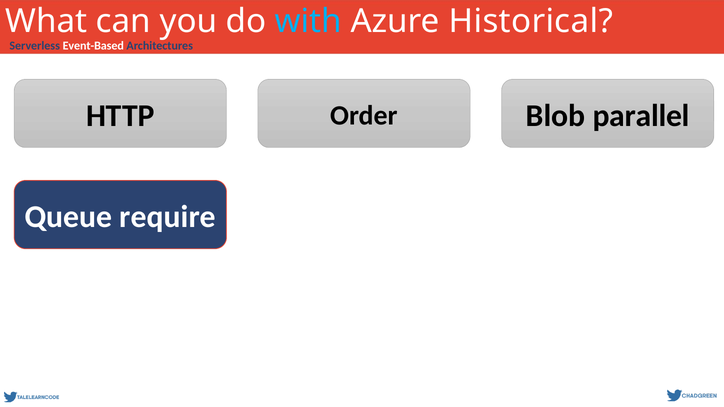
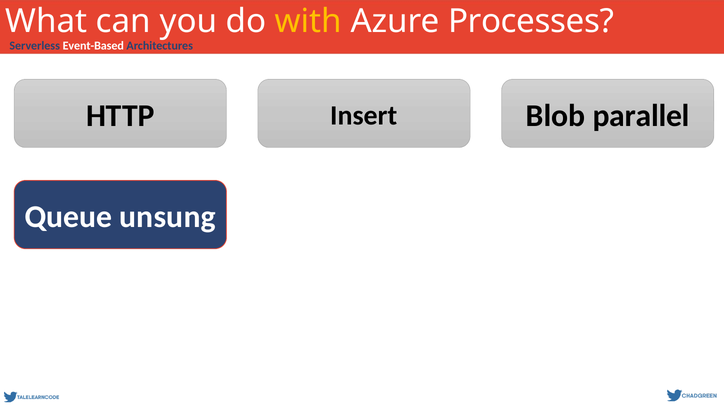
with colour: light blue -> yellow (308, 22)
Historical: Historical -> Processes (531, 22)
Order: Order -> Insert (364, 115)
require: require -> unsung (168, 217)
